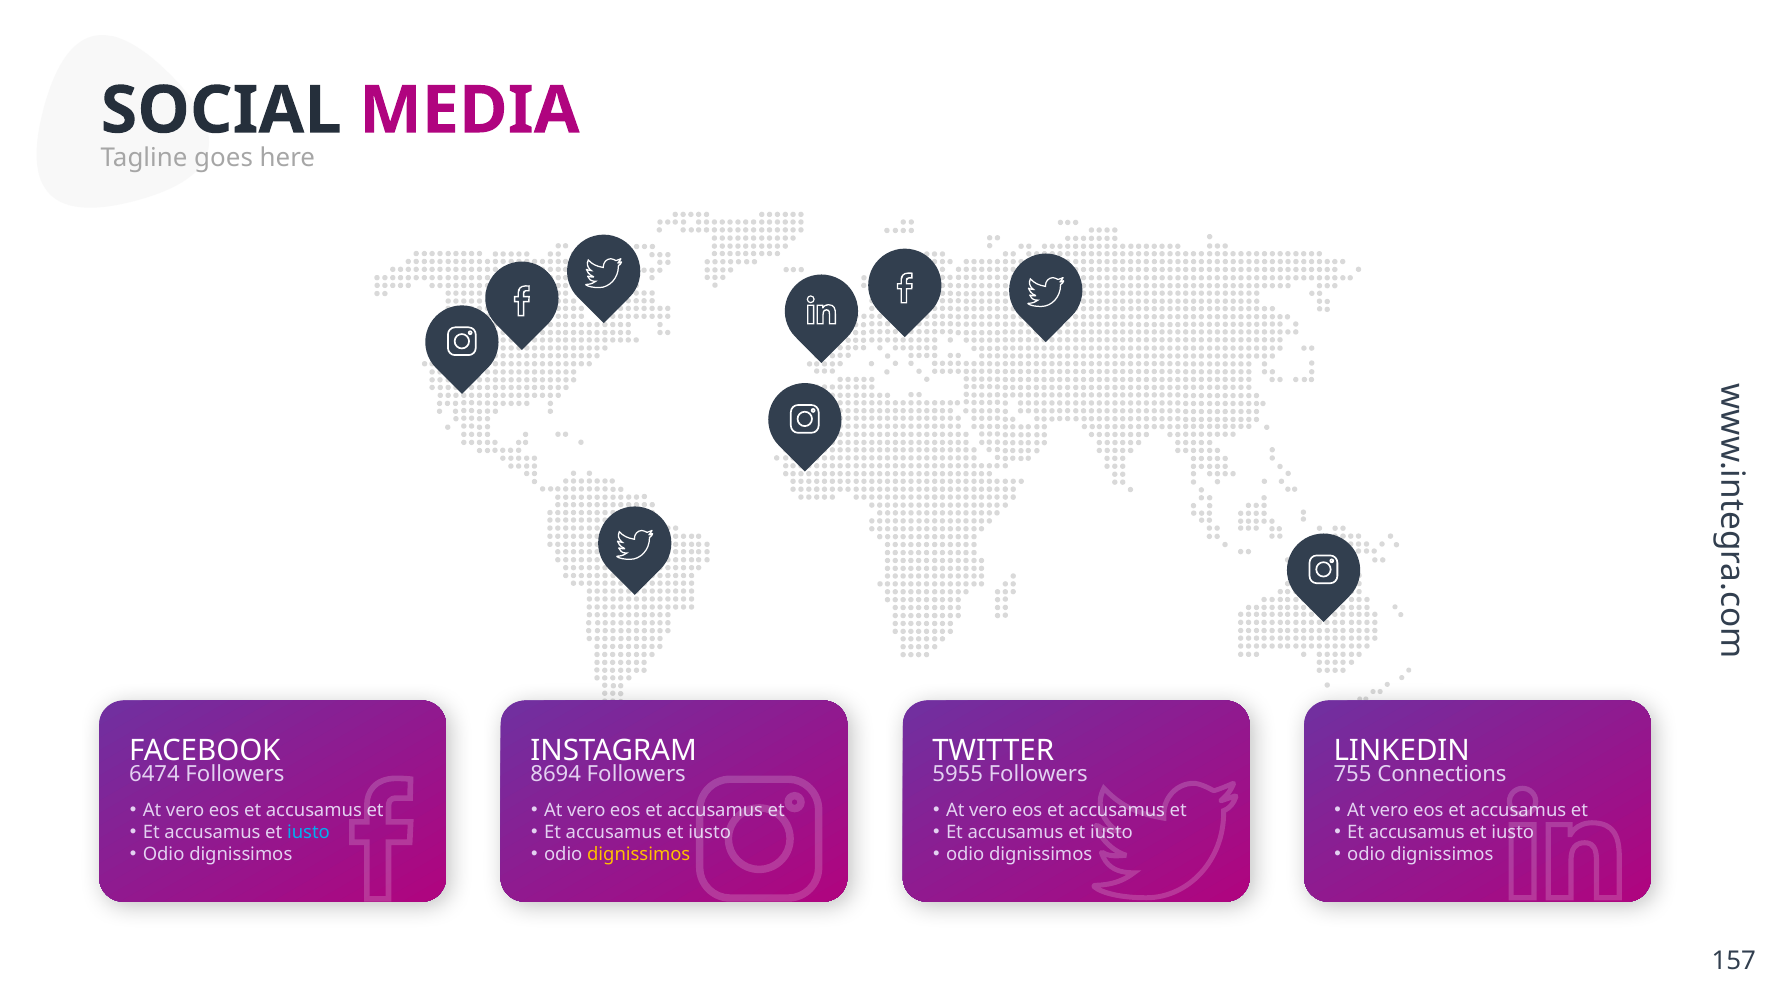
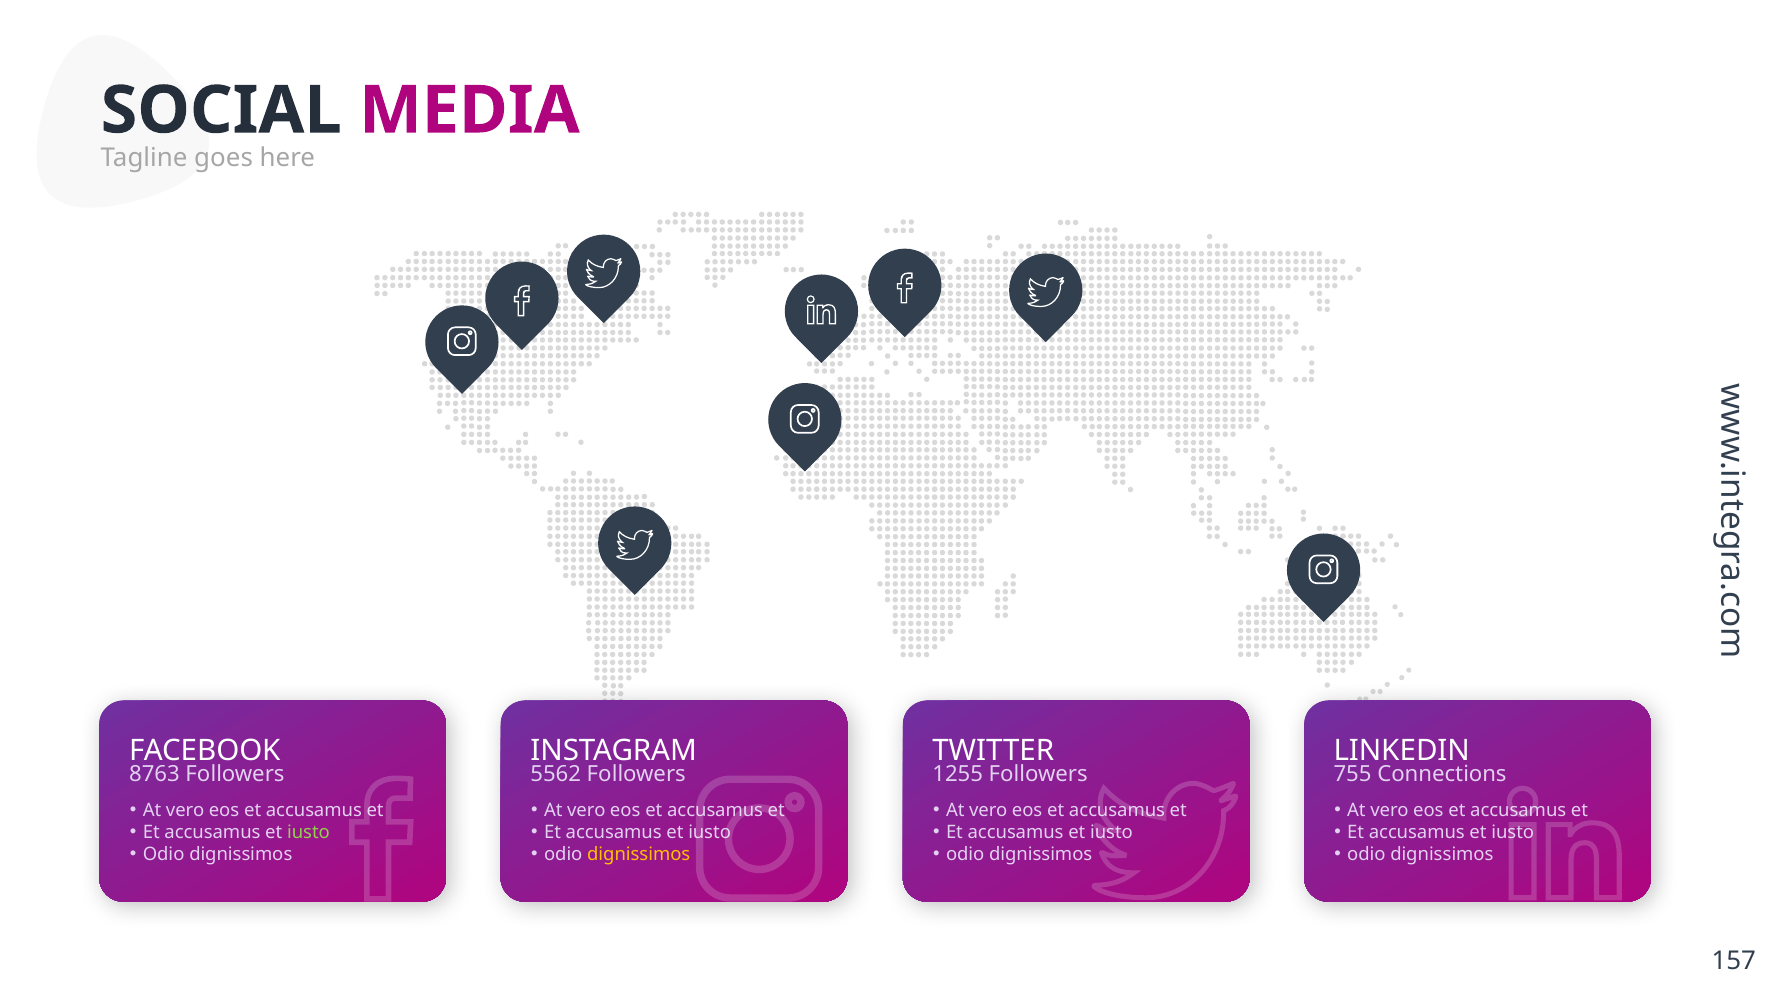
6474: 6474 -> 8763 (155, 774)
8694: 8694 -> 5562 (556, 774)
5955: 5955 -> 1255 (958, 774)
iusto colour: light blue -> light green (308, 832)
